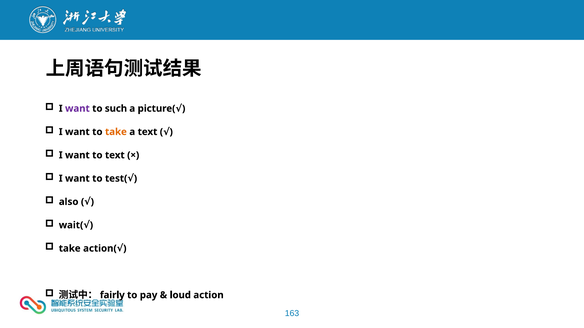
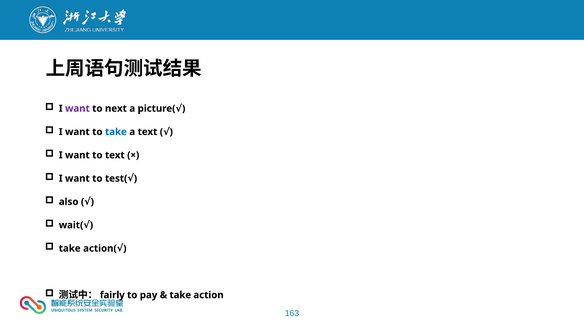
such: such -> next (116, 109)
take colour: orange -> blue (116, 132)
loud: loud -> take (180, 295)
